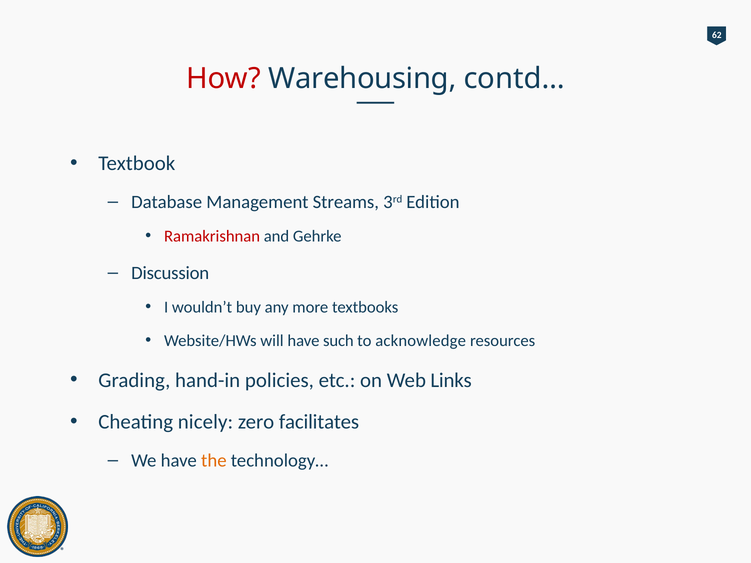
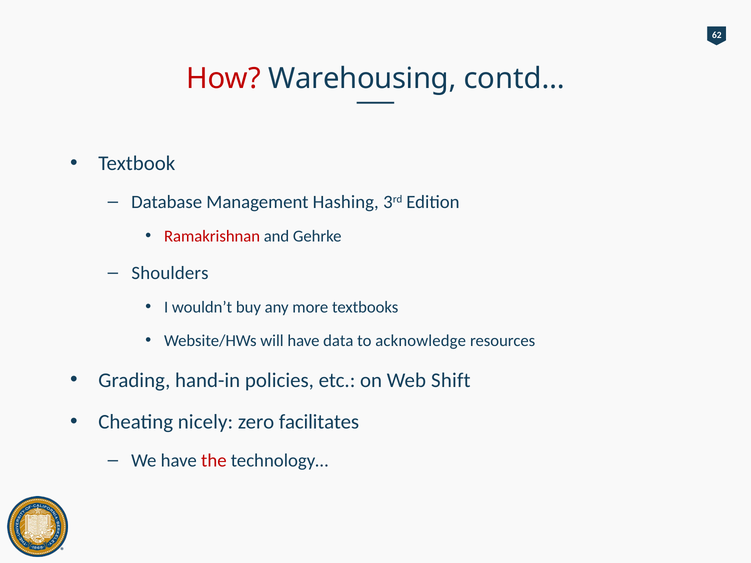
Streams: Streams -> Hashing (346, 202)
Discussion: Discussion -> Shoulders (170, 273)
such: such -> data (338, 341)
Links: Links -> Shift (451, 380)
the colour: orange -> red (214, 461)
